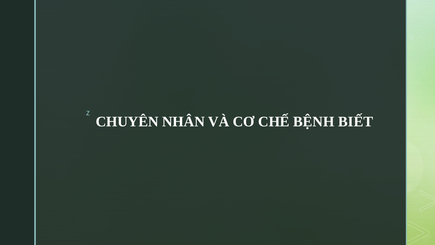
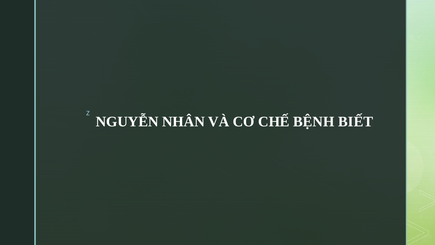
CHUYÊN: CHUYÊN -> NGUYỄN (127, 122)
